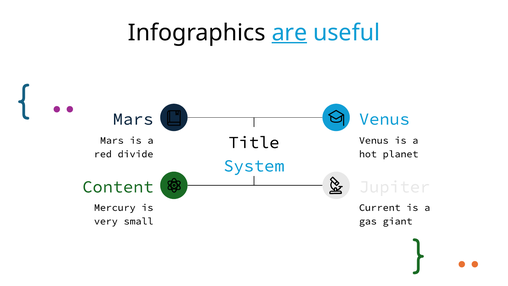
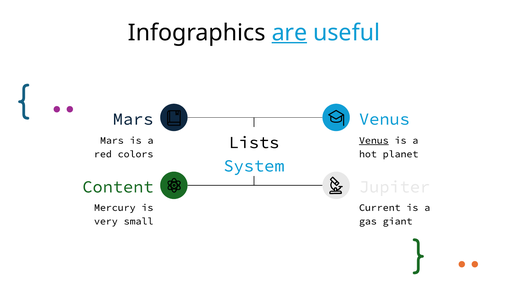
Venus underline: none -> present (374, 140)
Title: Title -> Lists (254, 142)
divide: divide -> colors (136, 154)
